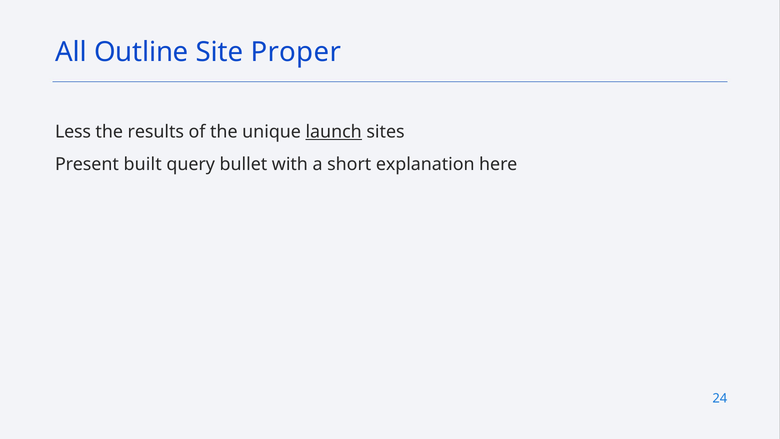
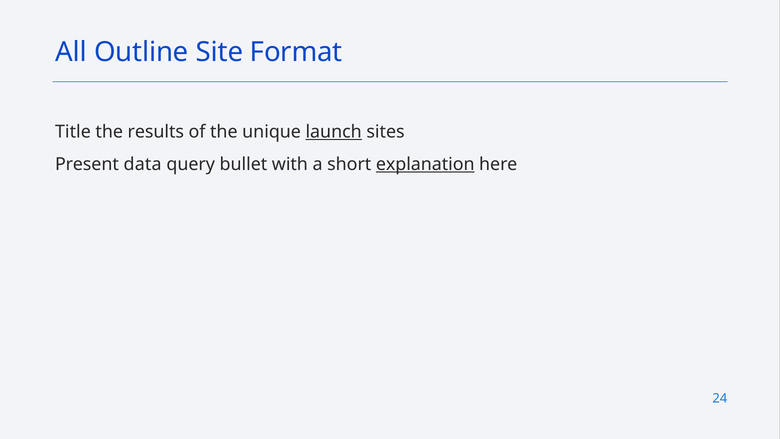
Proper: Proper -> Format (296, 52)
Less: Less -> Title (73, 132)
built: built -> data (143, 164)
explanation underline: none -> present (425, 164)
